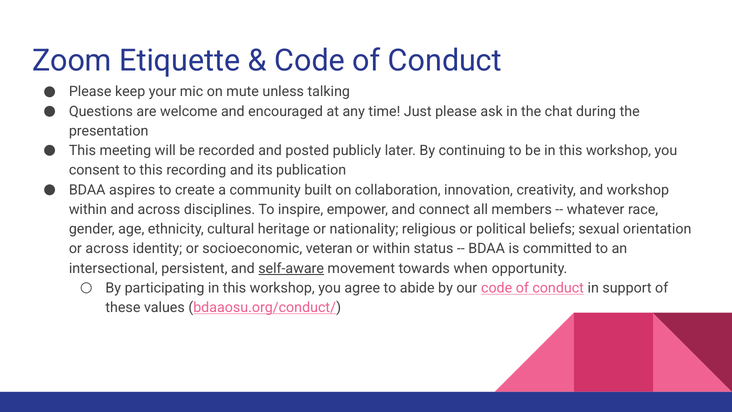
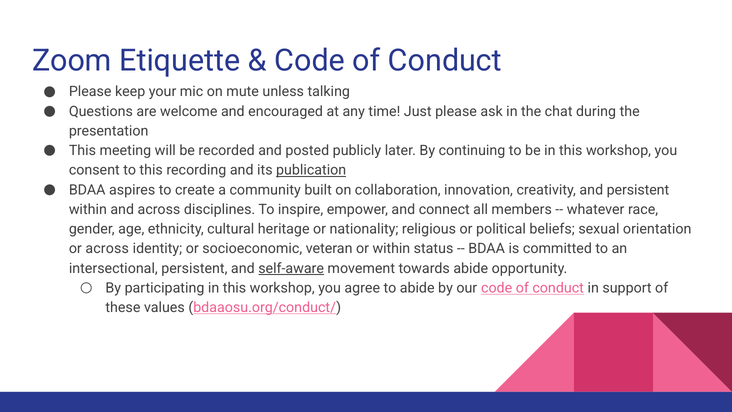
publication underline: none -> present (311, 170)
and workshop: workshop -> persistent (638, 190)
towards when: when -> abide (471, 268)
